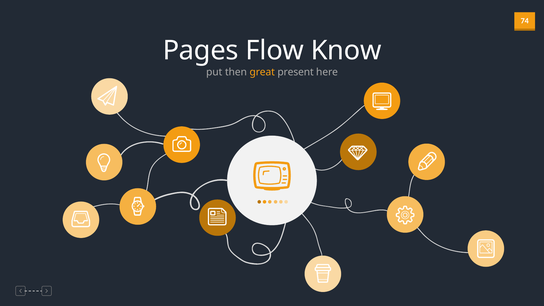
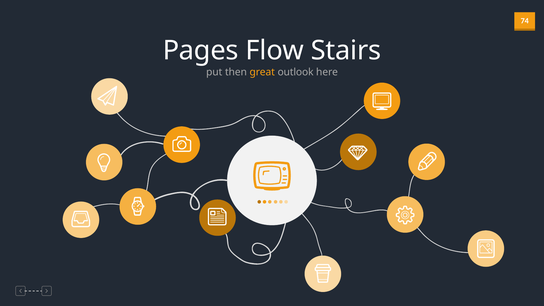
Know: Know -> Stairs (346, 51)
present: present -> outlook (296, 72)
